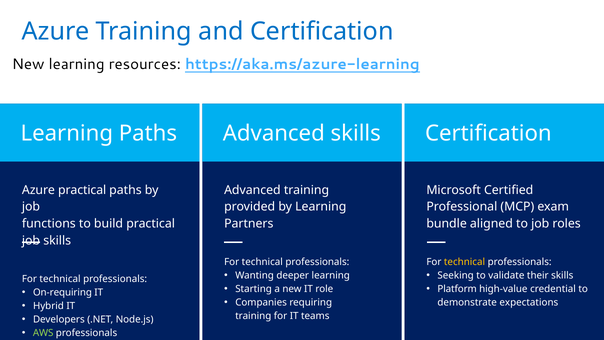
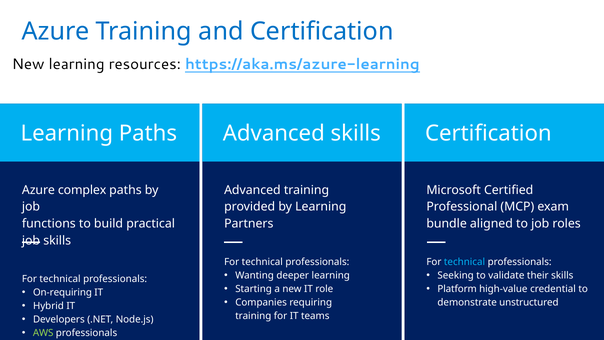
Azure practical: practical -> complex (82, 190)
technical colour: yellow -> light blue (465, 262)
expectations: expectations -> unstructured (529, 302)
